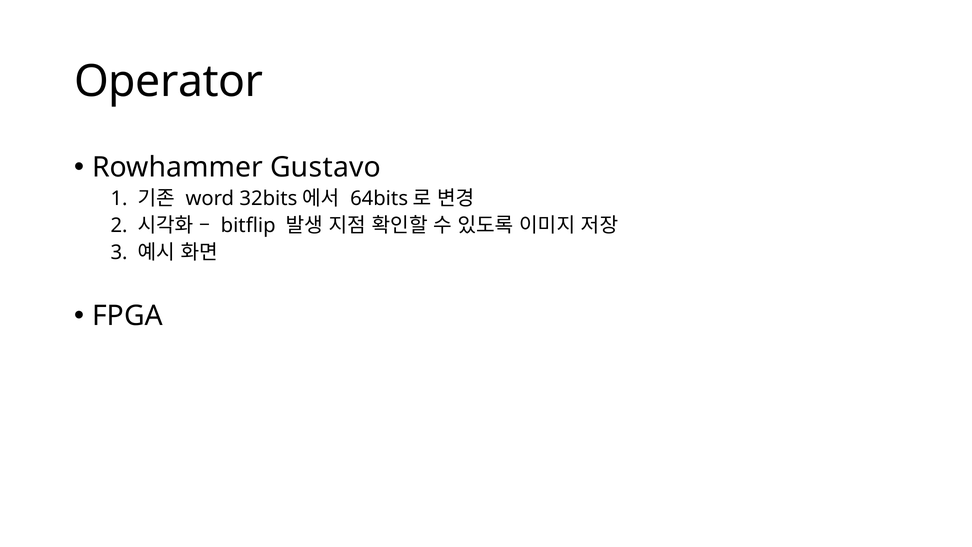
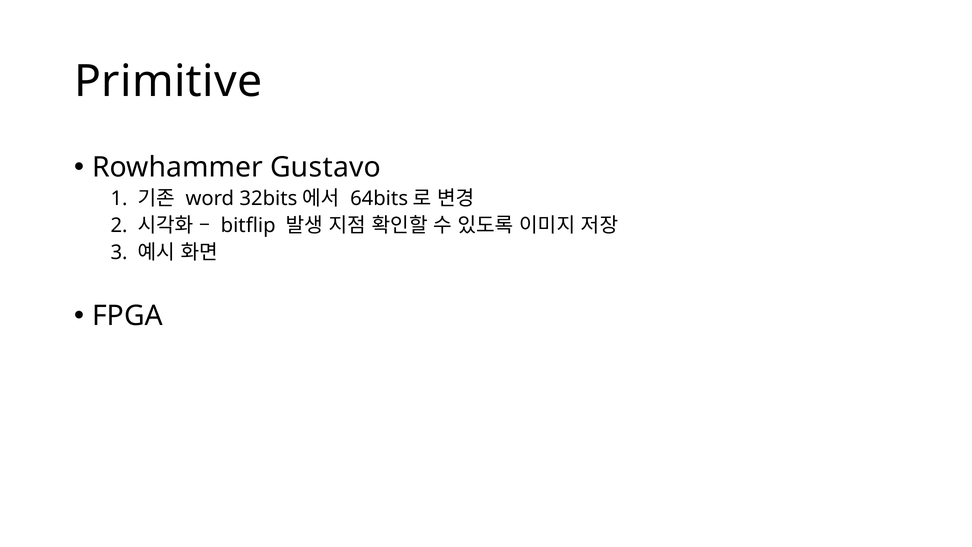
Operator: Operator -> Primitive (168, 82)
